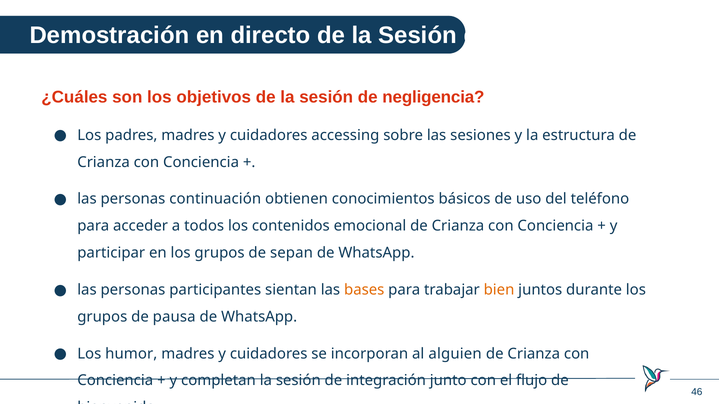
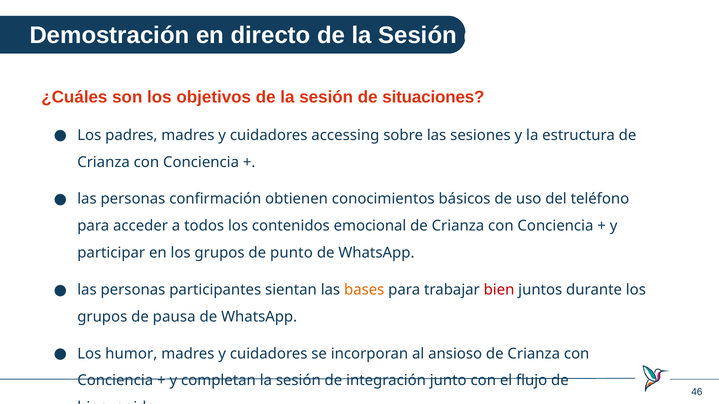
negligencia: negligencia -> situaciones (433, 97)
continuación: continuación -> confirmación (215, 199)
sepan: sepan -> punto (291, 253)
bien colour: orange -> red (499, 290)
alguien: alguien -> ansioso (455, 354)
